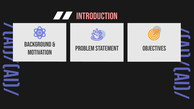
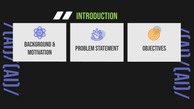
Introduction colour: pink -> light green (97, 16)
